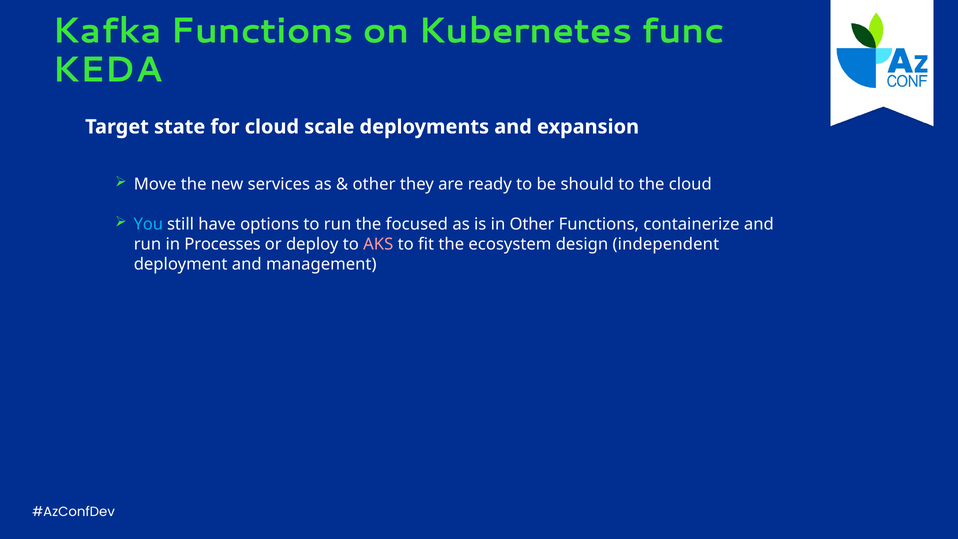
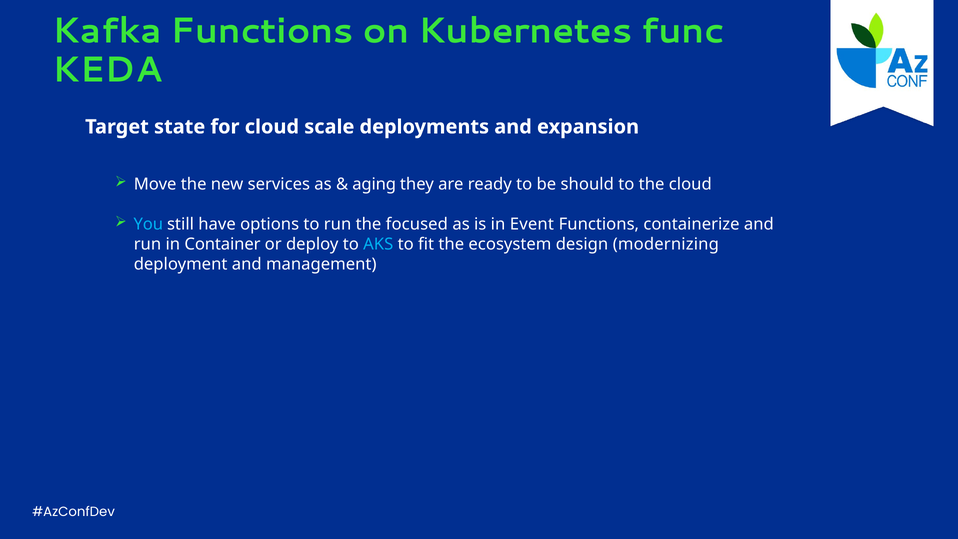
other: other -> aging (374, 184)
in Other: Other -> Event (532, 224)
Processes: Processes -> Container (223, 244)
AKS colour: pink -> light blue (378, 244)
independent: independent -> modernizing (666, 244)
